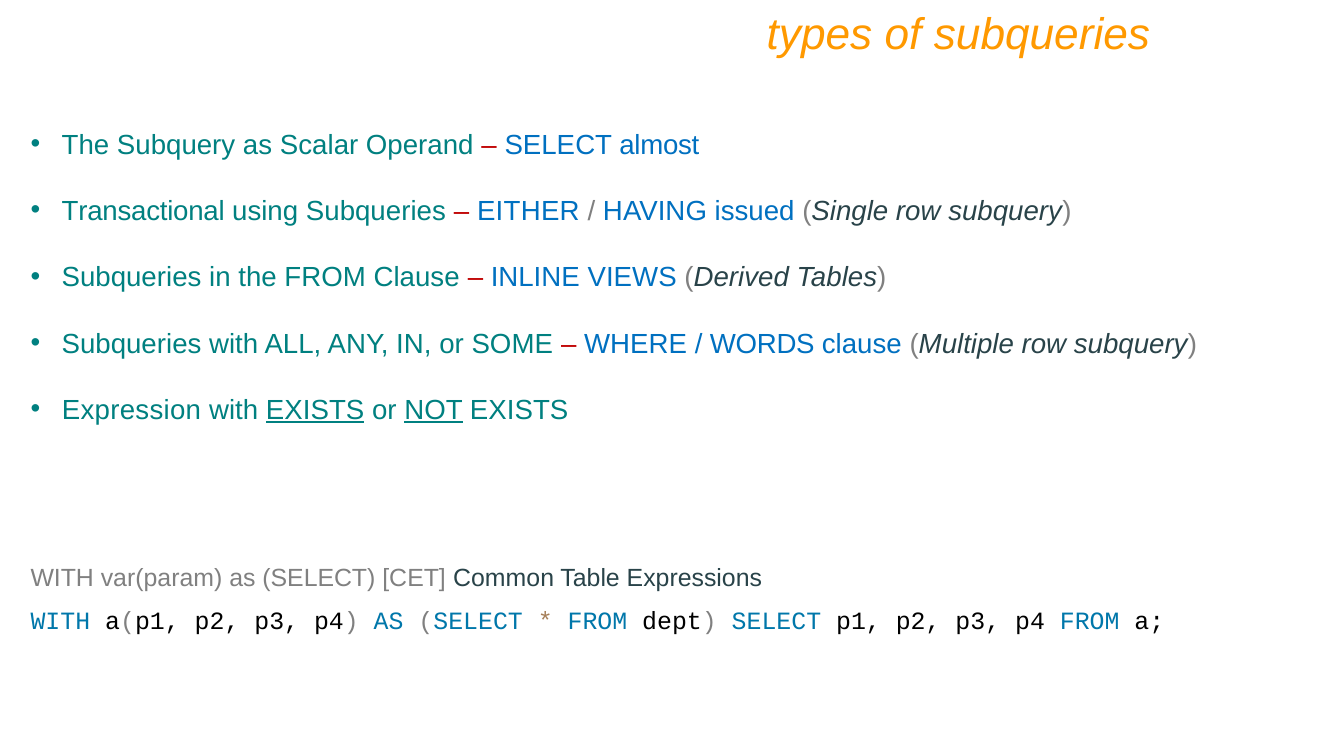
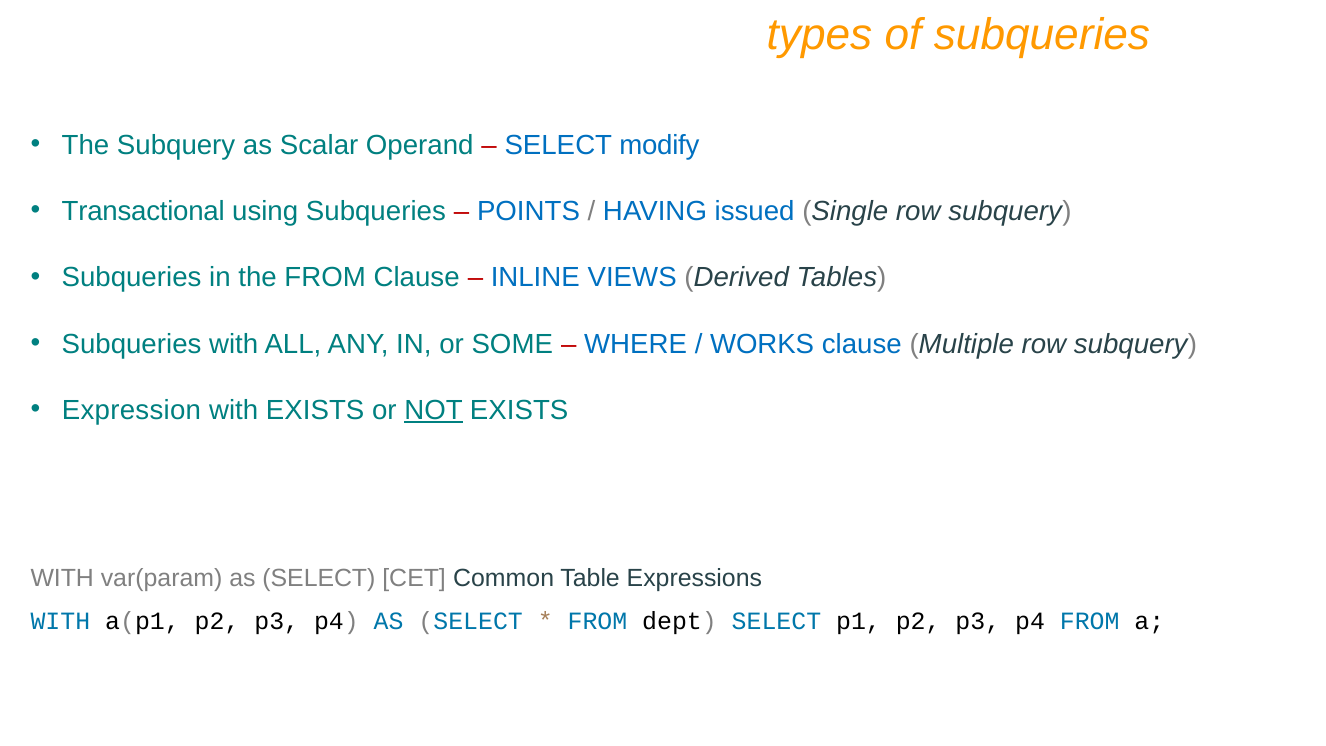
almost: almost -> modify (659, 145)
EITHER: EITHER -> POINTS (528, 211)
WORDS: WORDS -> WORKS (762, 344)
EXISTS underline: present -> none (315, 410)
